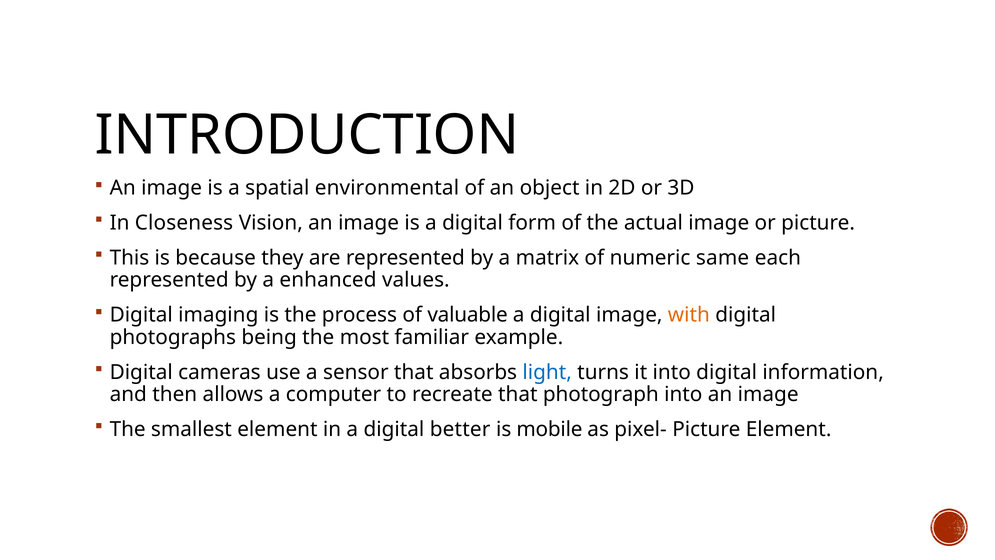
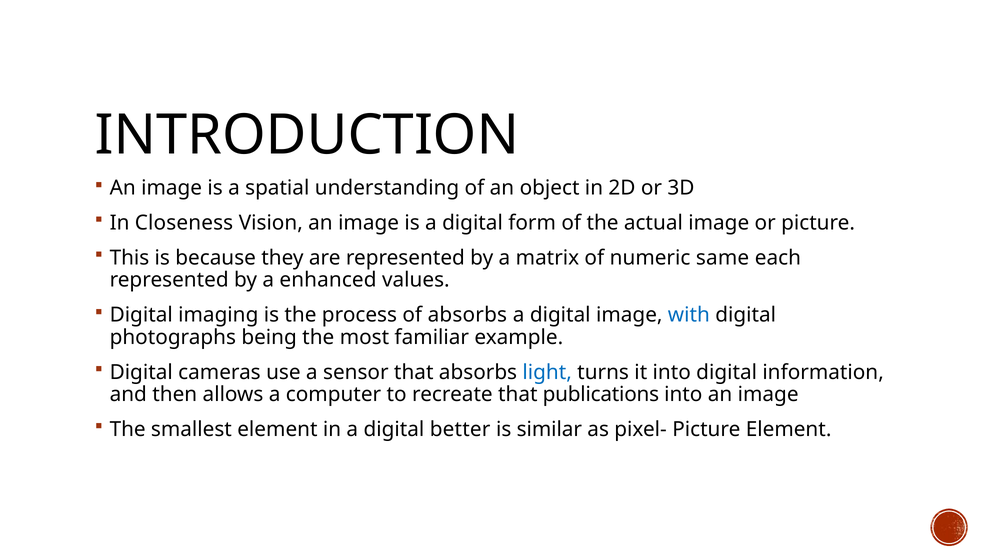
environmental: environmental -> understanding (387, 188)
of valuable: valuable -> absorbs (467, 315)
with colour: orange -> blue (689, 315)
photograph: photograph -> publications (601, 394)
mobile: mobile -> similar (549, 429)
